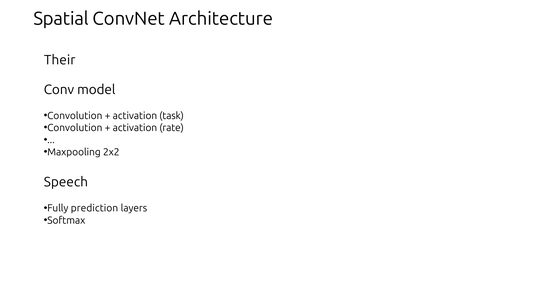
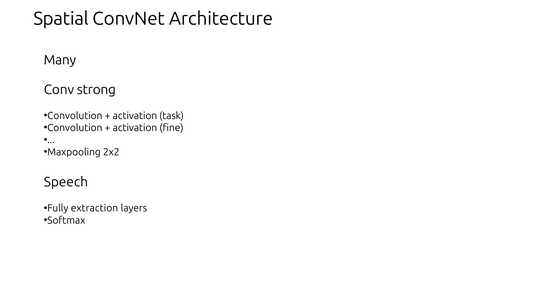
Their: Their -> Many (60, 60)
model: model -> strong (96, 90)
rate: rate -> fine (172, 128)
prediction: prediction -> extraction (94, 208)
